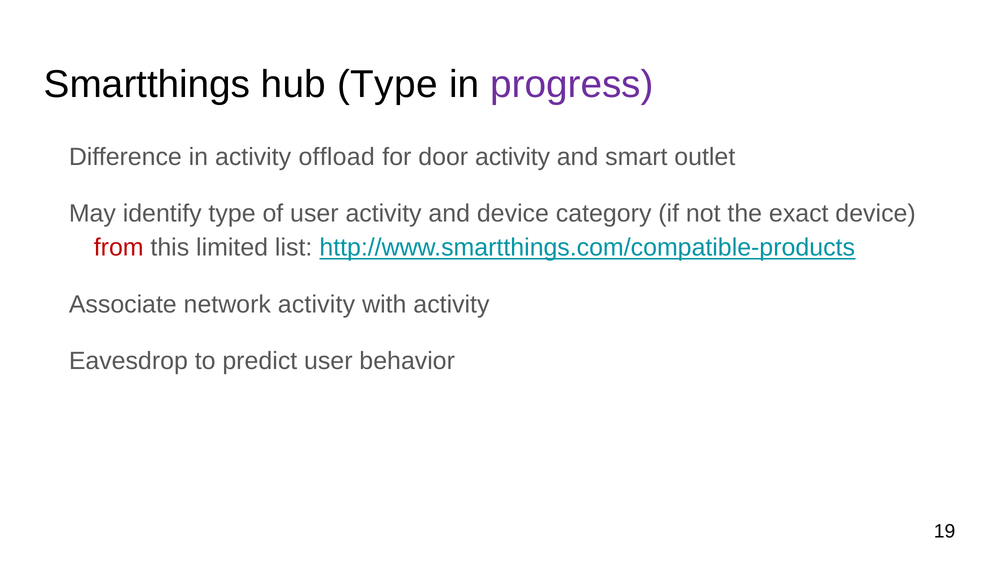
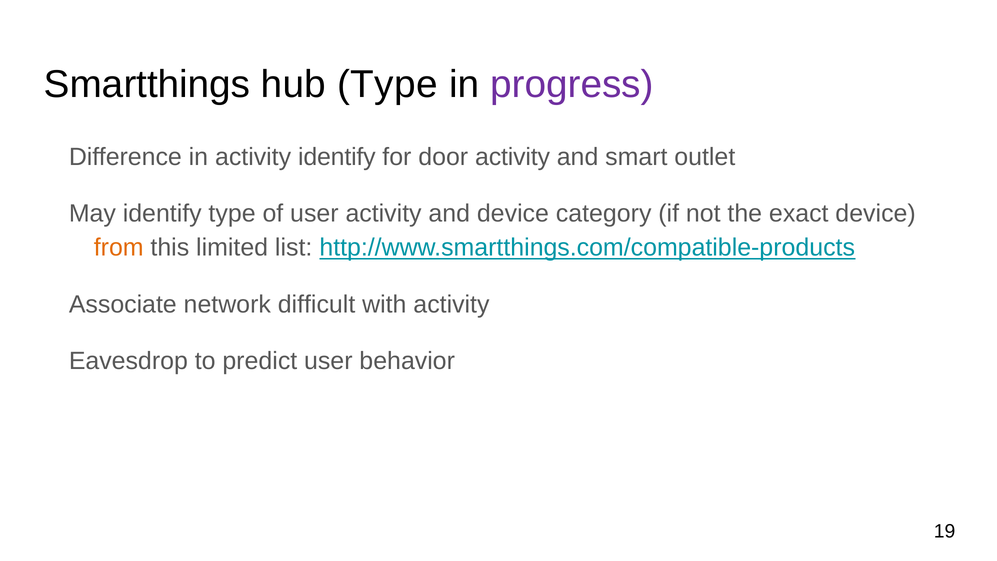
activity offload: offload -> identify (337, 157)
from colour: red -> orange (119, 248)
network activity: activity -> difficult (317, 304)
